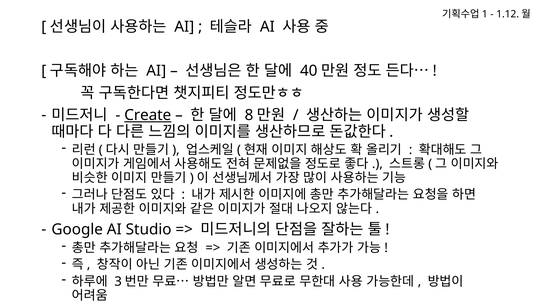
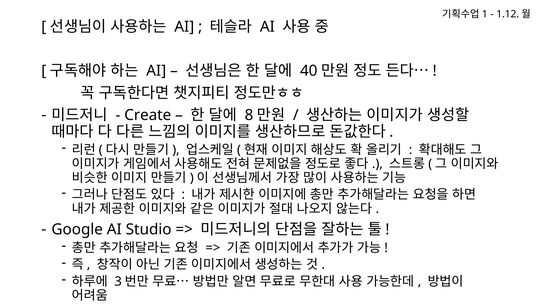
Create underline: present -> none (148, 115)
